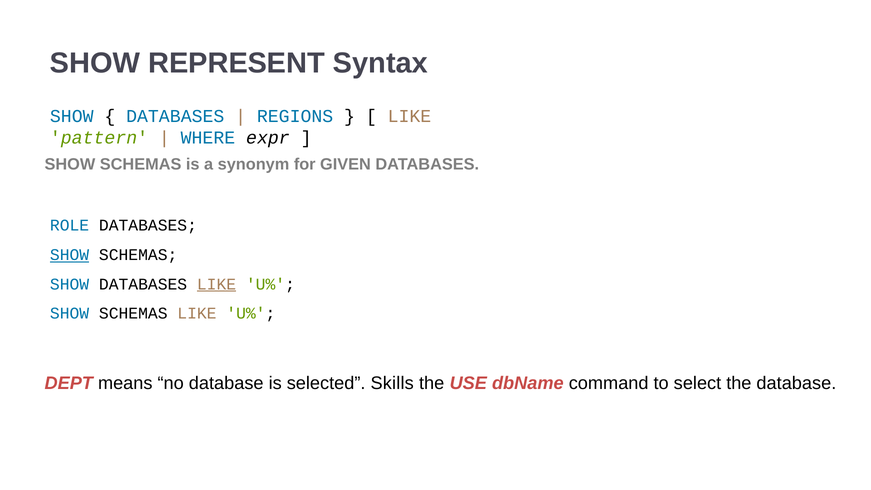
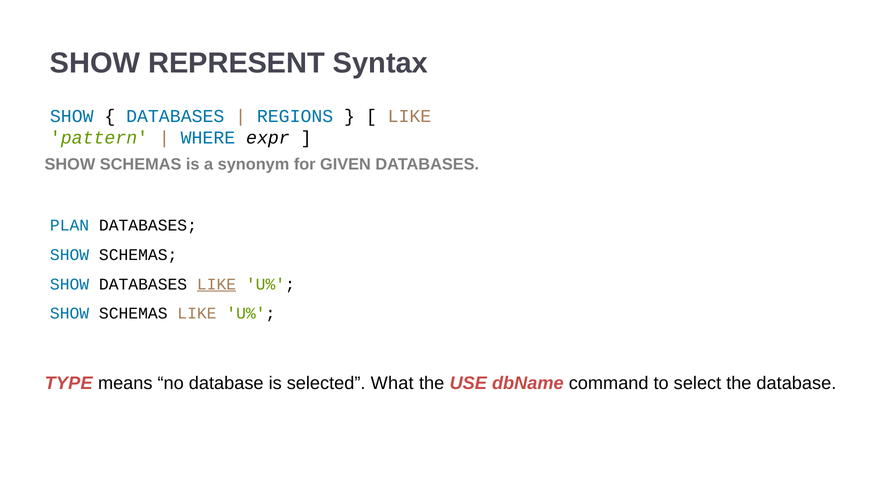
ROLE: ROLE -> PLAN (70, 225)
SHOW underline: present -> none (70, 255)
DEPT: DEPT -> TYPE (69, 383)
Skills: Skills -> What (392, 383)
